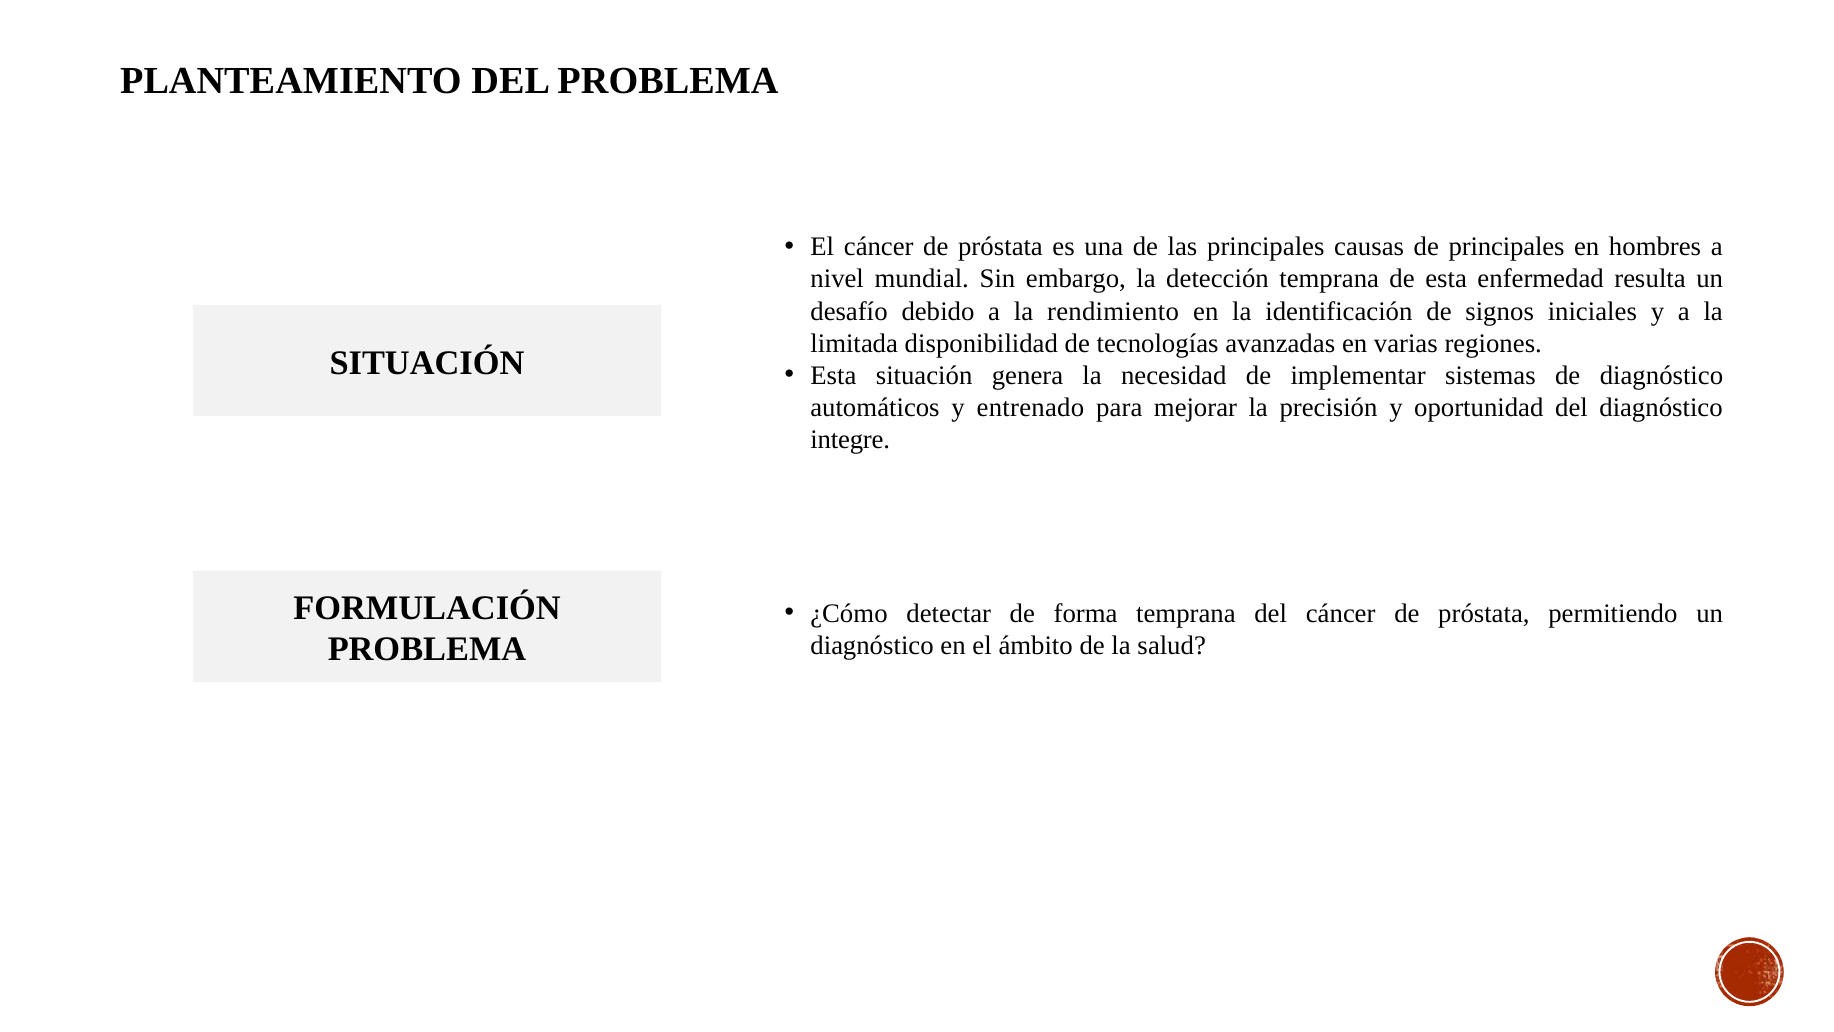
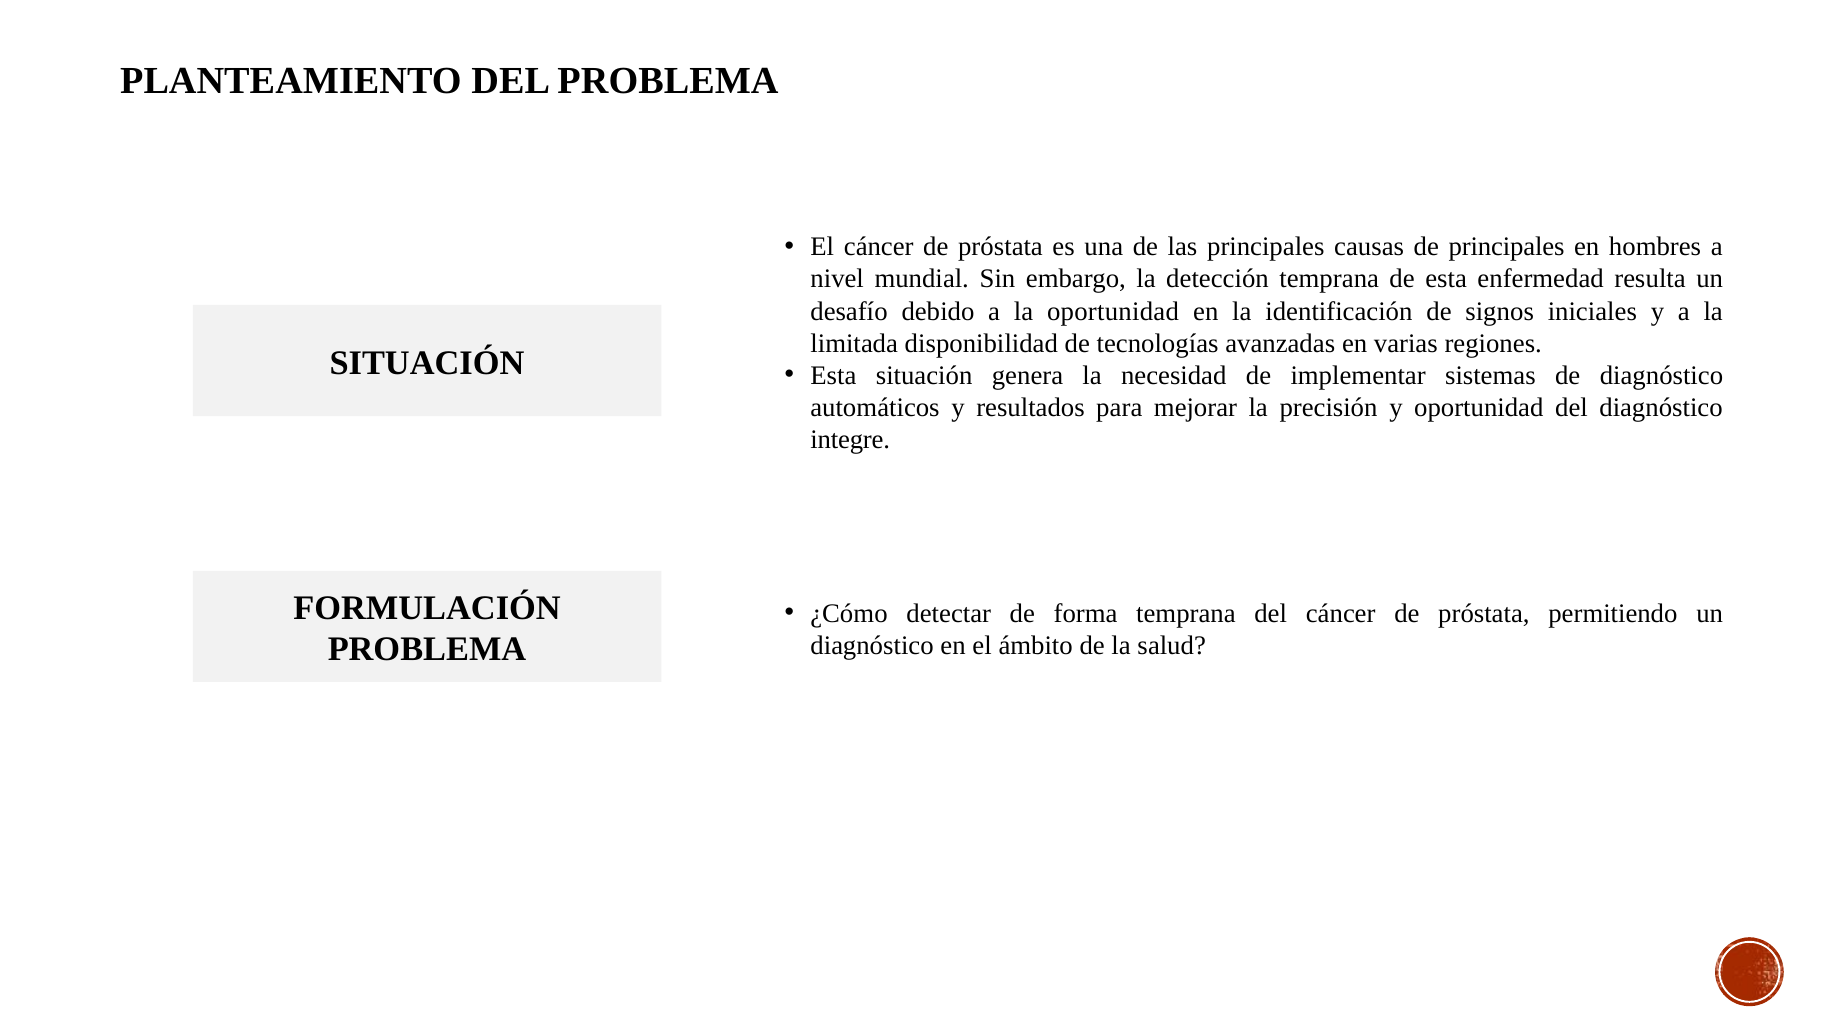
la rendimiento: rendimiento -> oportunidad (1113, 311)
entrenado: entrenado -> resultados (1031, 407)
